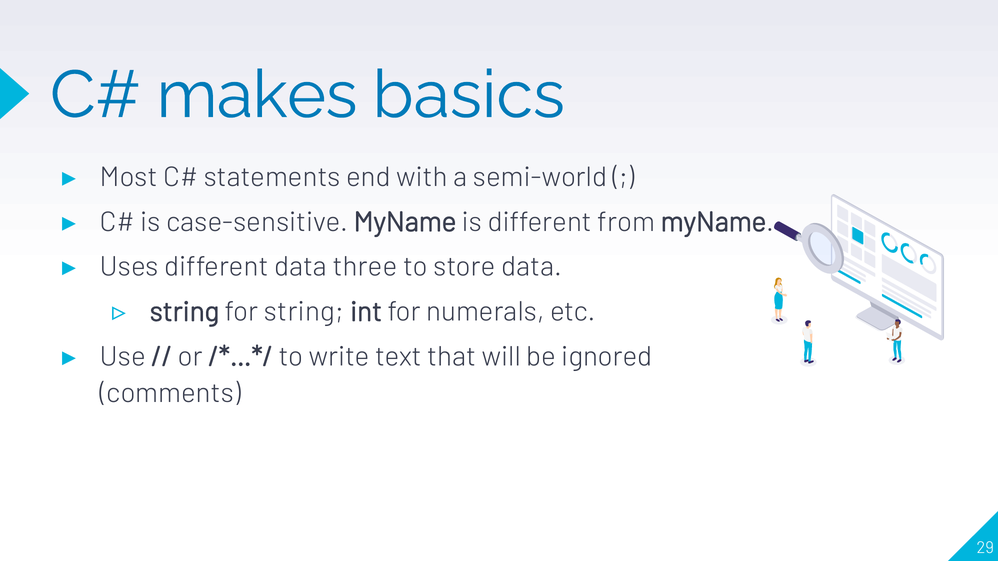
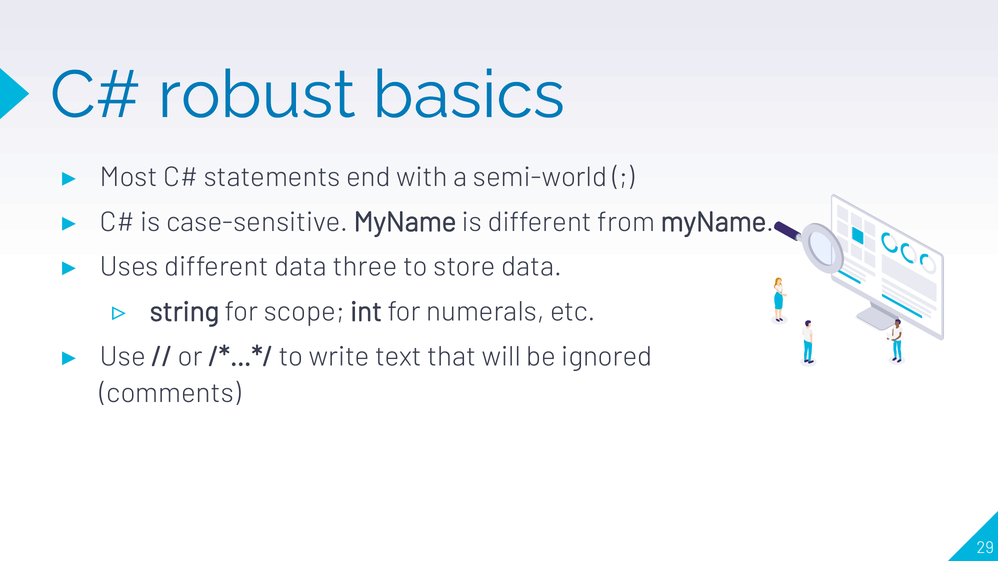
makes: makes -> robust (257, 95)
for string: string -> scope (304, 312)
